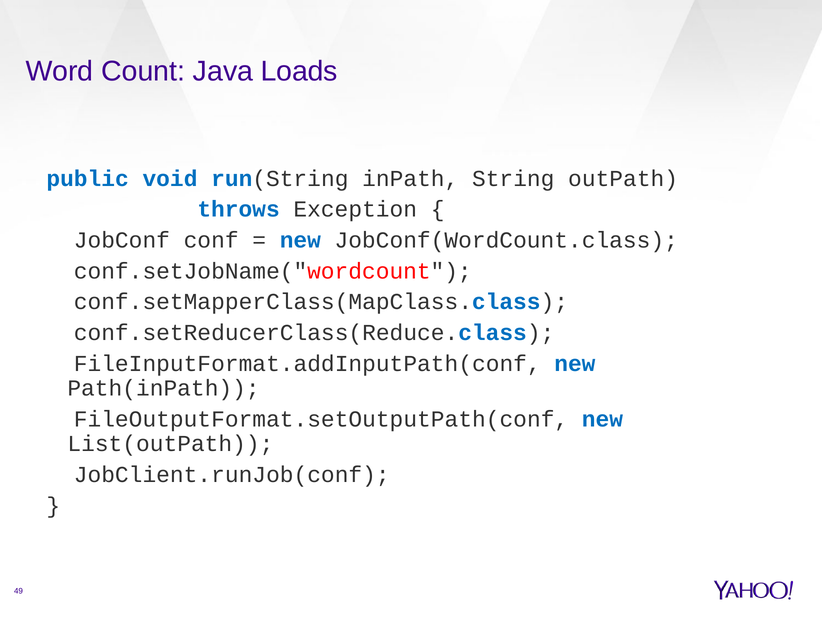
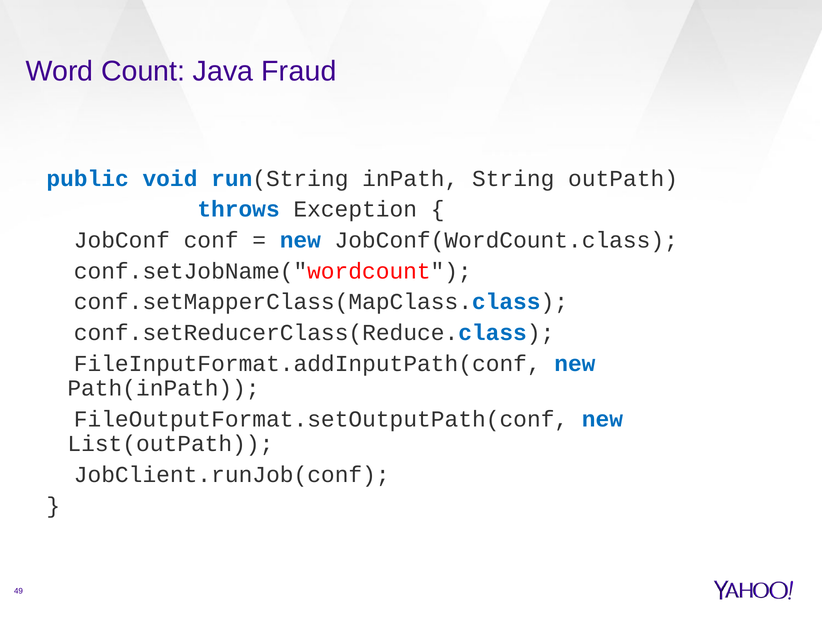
Loads: Loads -> Fraud (299, 71)
